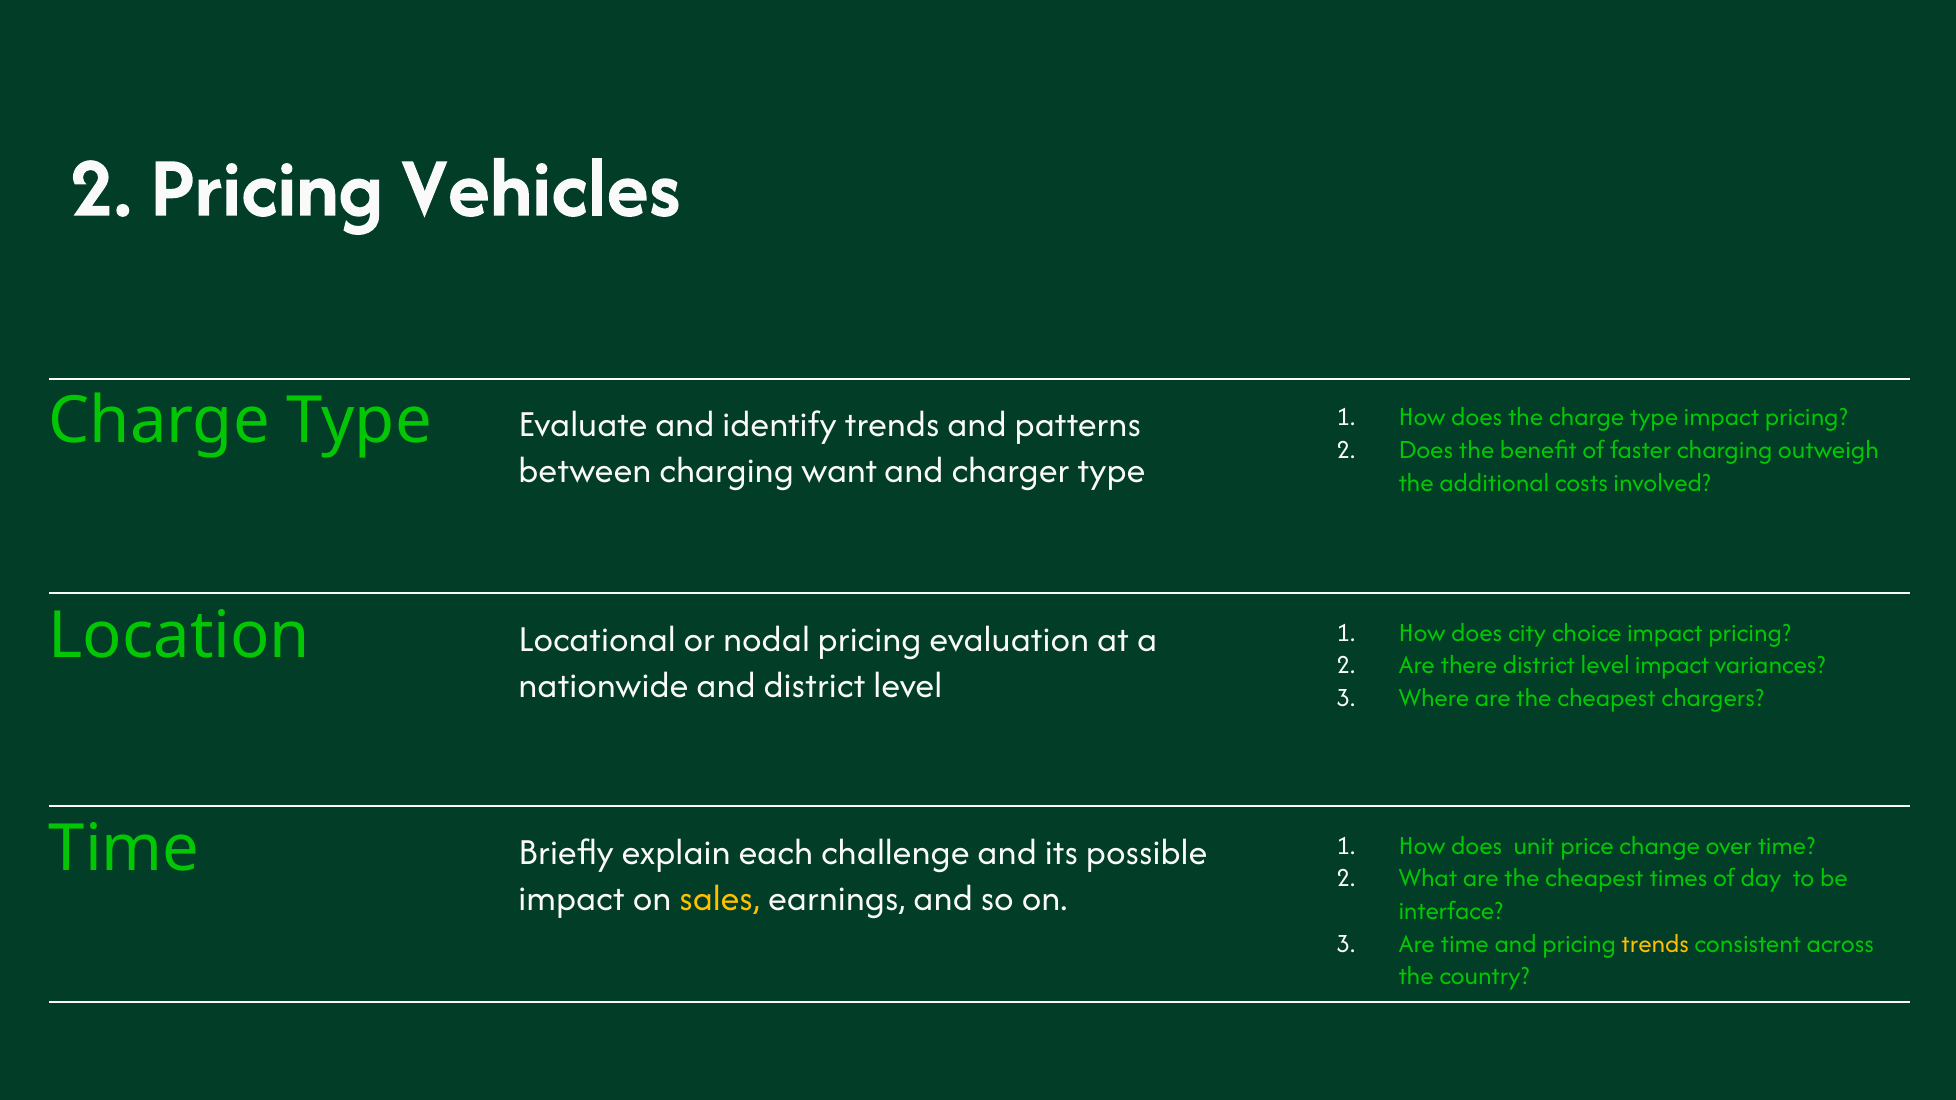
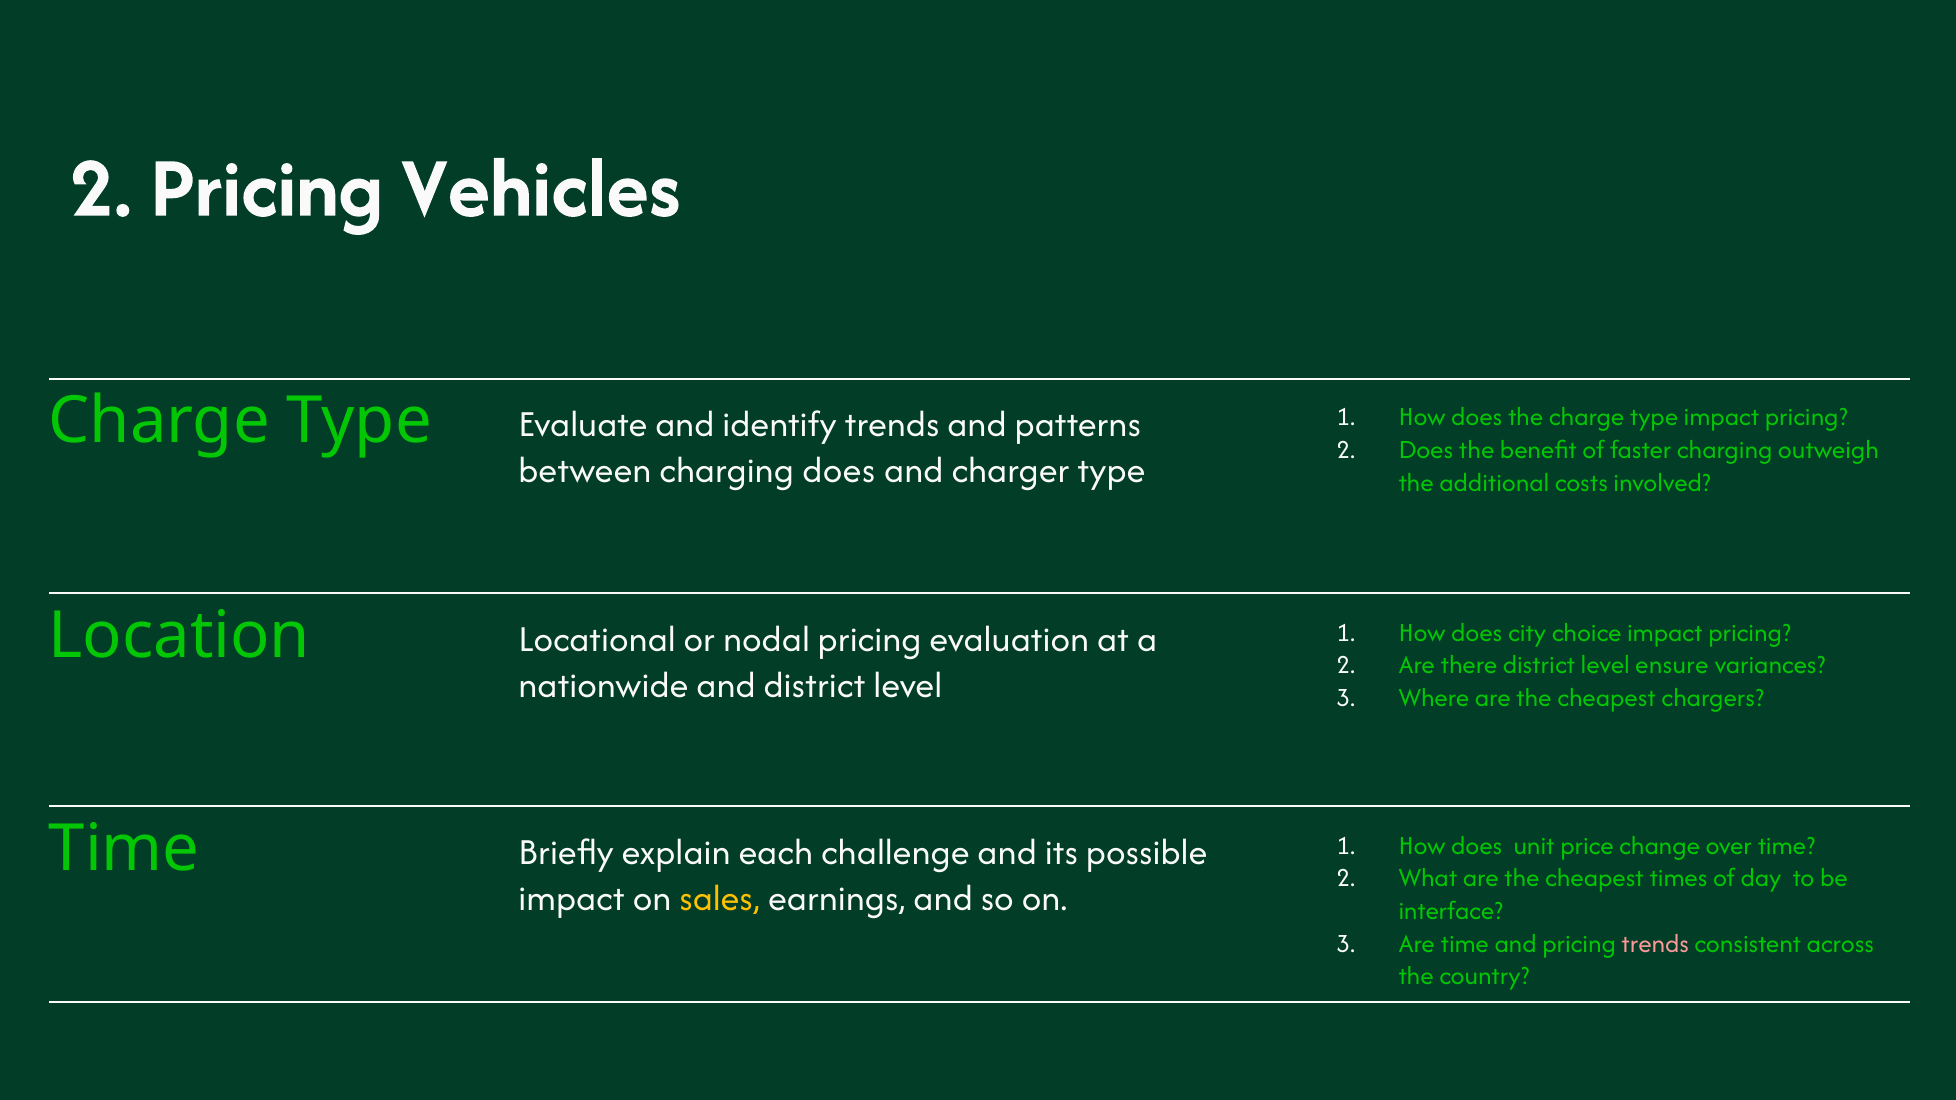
charging want: want -> does (839, 470)
level impact: impact -> ensure (1672, 665)
trends colour: yellow -> pink (1655, 943)
